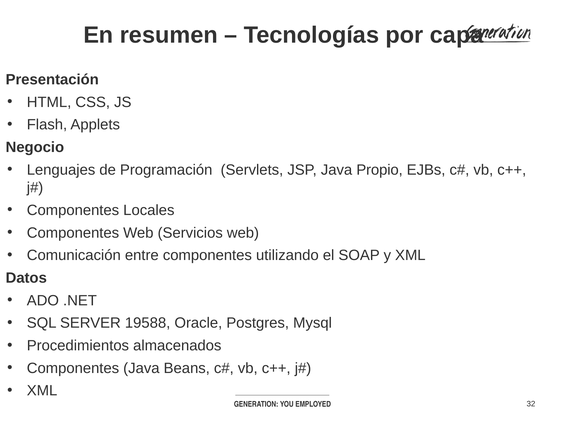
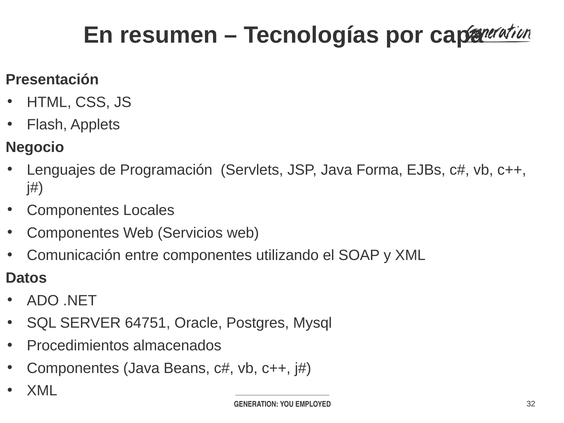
Propio: Propio -> Forma (380, 170)
19588: 19588 -> 64751 (148, 323)
